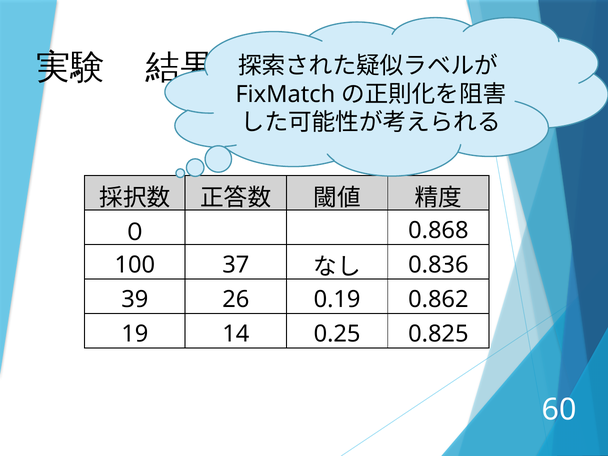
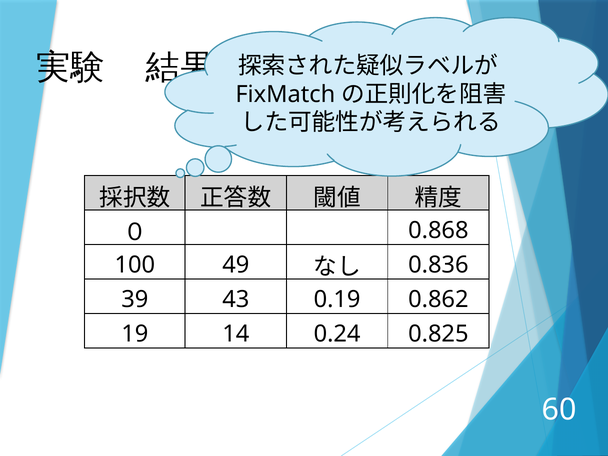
37: 37 -> 49 (236, 265)
26: 26 -> 43 (236, 299)
0.25: 0.25 -> 0.24 (337, 334)
